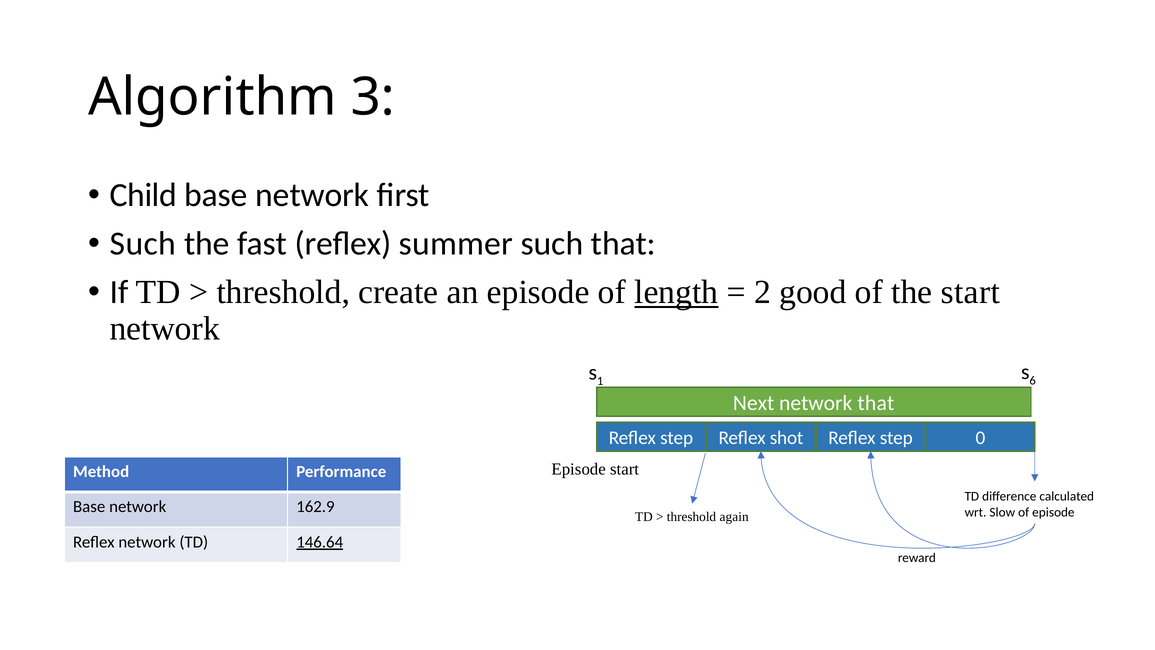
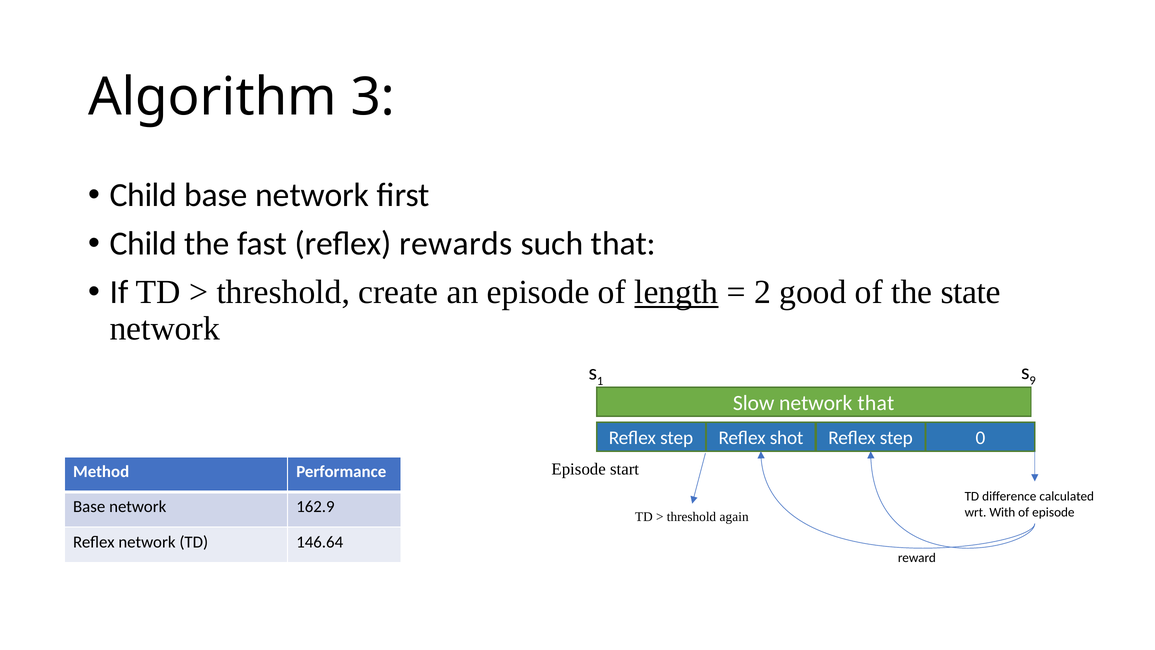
Such: Such -> Child (143, 244)
summer: summer -> rewards (456, 244)
the start: start -> state (971, 292)
6: 6 -> 9 (1033, 380)
Next: Next -> Slow (754, 403)
Slow: Slow -> With (1002, 512)
146.64 underline: present -> none (320, 542)
